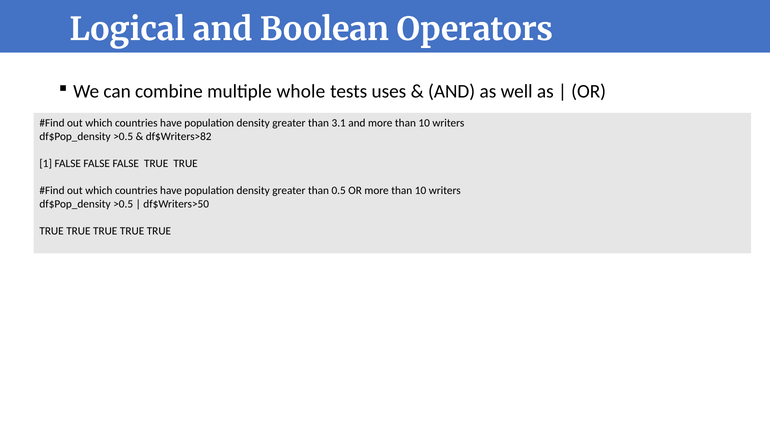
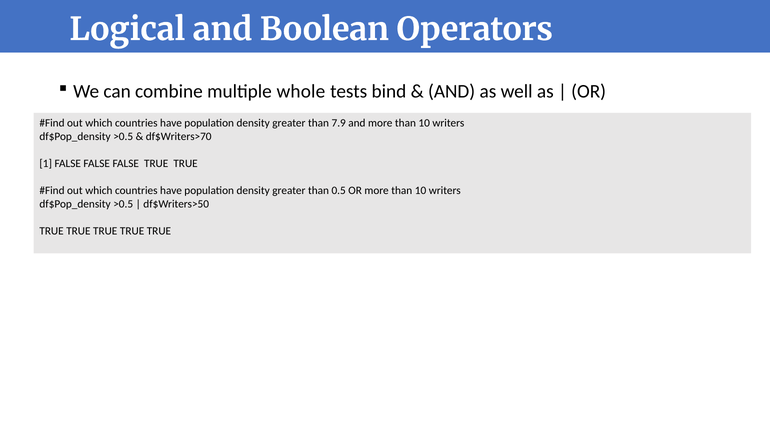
uses: uses -> bind (389, 92)
3.1: 3.1 -> 7.9 (339, 123)
df$Writers>82: df$Writers>82 -> df$Writers>70 (179, 137)
